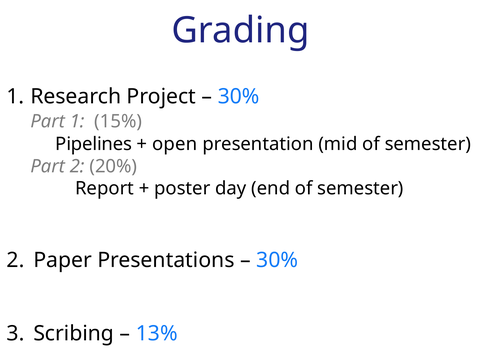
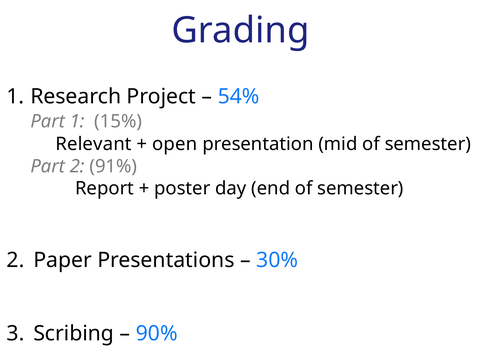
30%: 30% -> 54% (239, 96)
Pipelines: Pipelines -> Relevant (94, 144)
20%: 20% -> 91% (113, 166)
13%: 13% -> 90% (157, 333)
